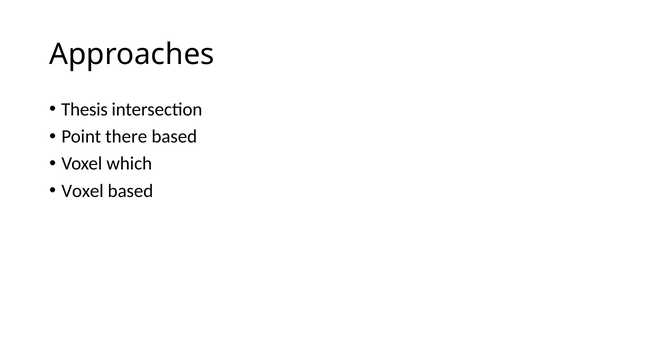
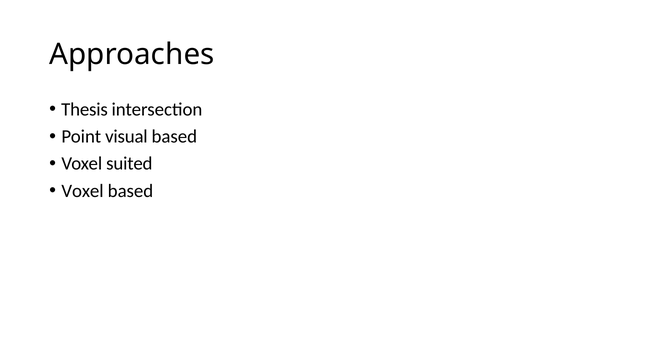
there: there -> visual (126, 137)
which: which -> suited (129, 164)
